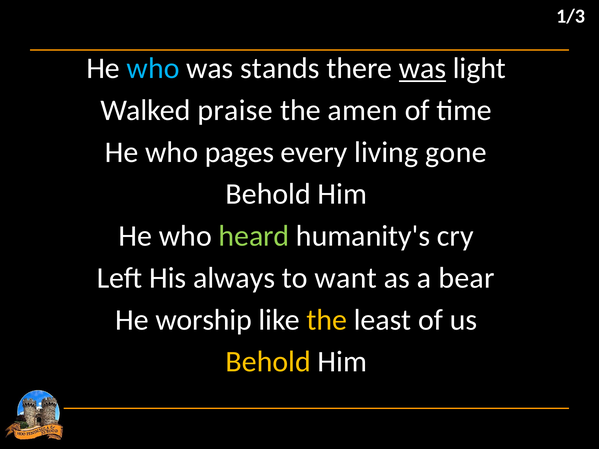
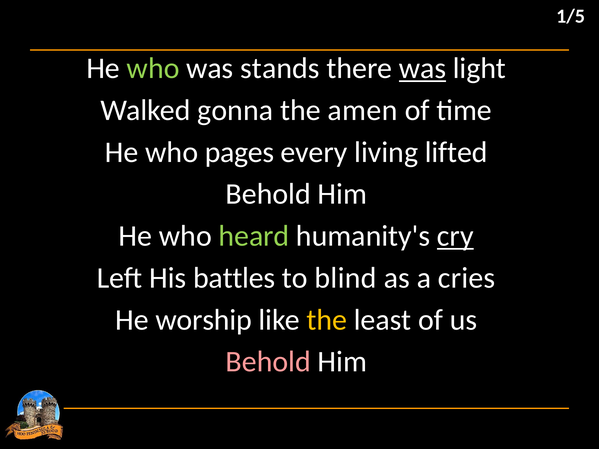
1/3: 1/3 -> 1/5 (571, 16)
who colour: light blue -> light green (153, 68)
praise: praise -> gonna (235, 110)
gone: gone -> lifted (456, 152)
cry underline: none -> present (455, 236)
always: always -> battles (234, 278)
want: want -> blind (346, 278)
bear: bear -> cries (467, 278)
Behold colour: yellow -> pink (268, 362)
